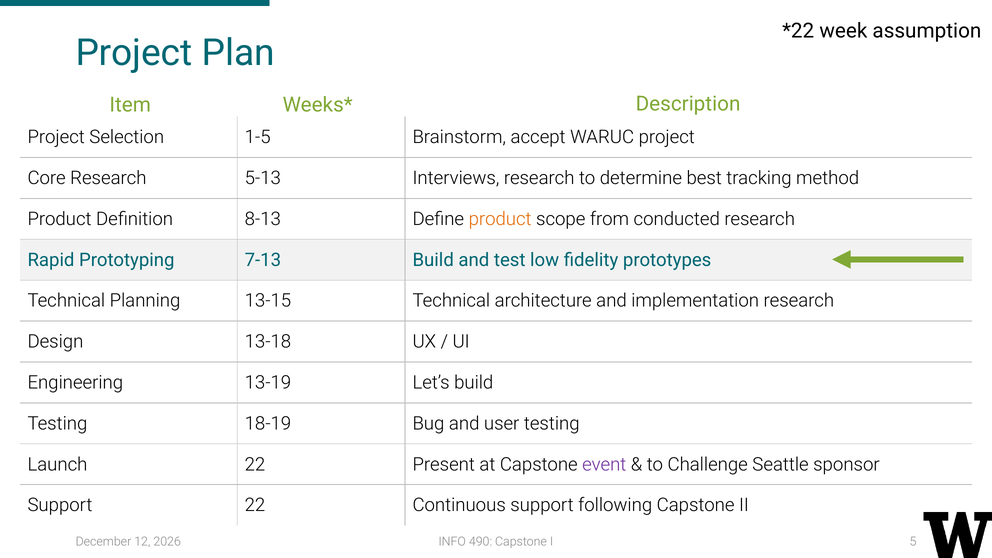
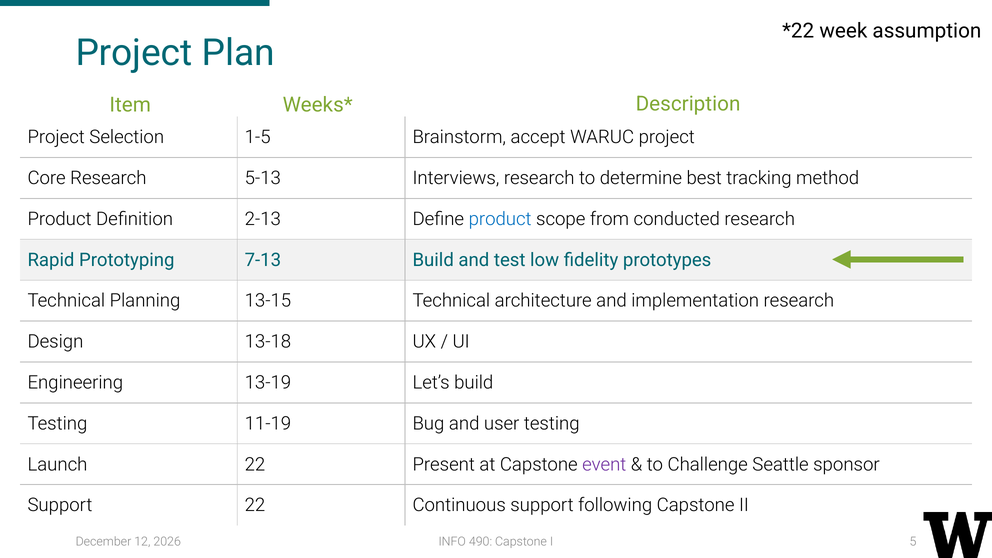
8-13: 8-13 -> 2-13 (263, 219)
product colour: orange -> blue (500, 219)
18-19: 18-19 -> 11-19 (268, 423)
